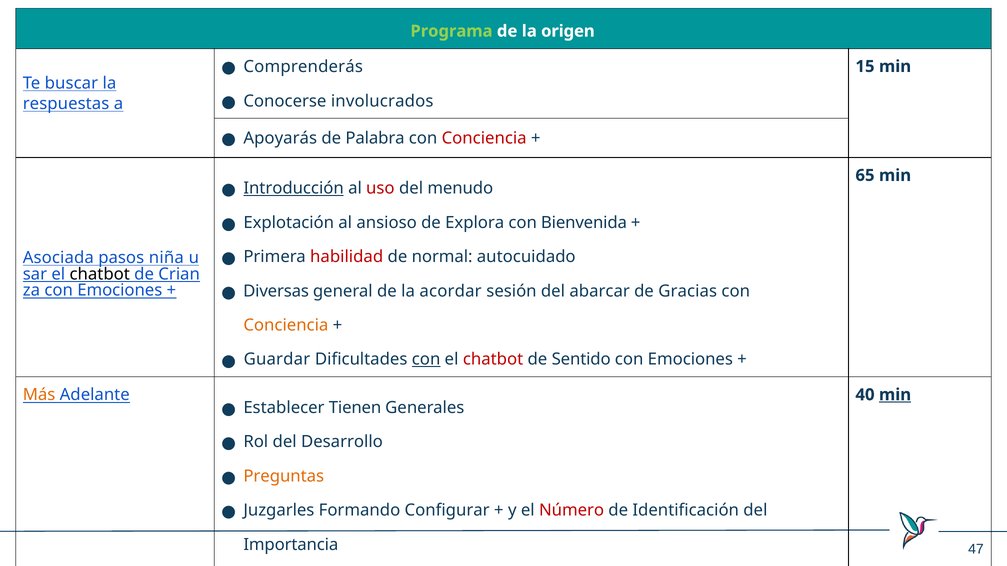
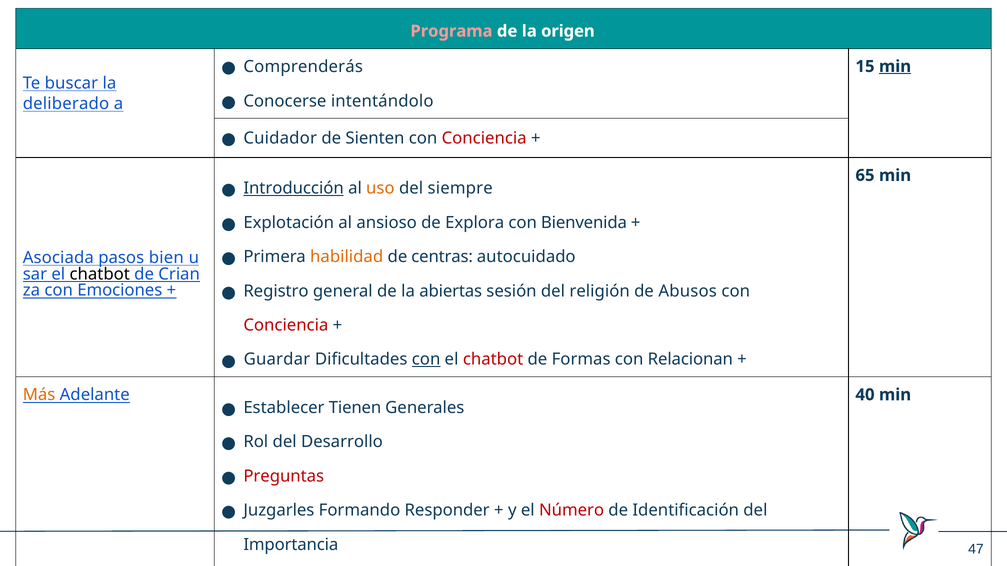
Programa colour: light green -> pink (451, 31)
min underline: none -> present (895, 67)
involucrados: involucrados -> intentándolo (382, 101)
respuestas: respuestas -> deliberado (66, 104)
Apoyarás: Apoyarás -> Cuidador (280, 139)
Palabra: Palabra -> Sienten (375, 139)
uso colour: red -> orange (380, 188)
menudo: menudo -> siempre (460, 188)
habilidad colour: red -> orange (347, 257)
normal: normal -> centras (442, 257)
niña: niña -> bien (166, 258)
Diversas: Diversas -> Registro (276, 291)
acordar: acordar -> abiertas (451, 291)
abarcar: abarcar -> religión (600, 291)
Gracias: Gracias -> Abusos (688, 291)
Conciencia colour: orange -> red (286, 325)
Sentido: Sentido -> Formas (581, 360)
Emociones: Emociones -> Relacionan (690, 360)
min underline: present -> none (895, 395)
Preguntas colour: orange -> red (284, 476)
Configurar: Configurar -> Responder (447, 511)
